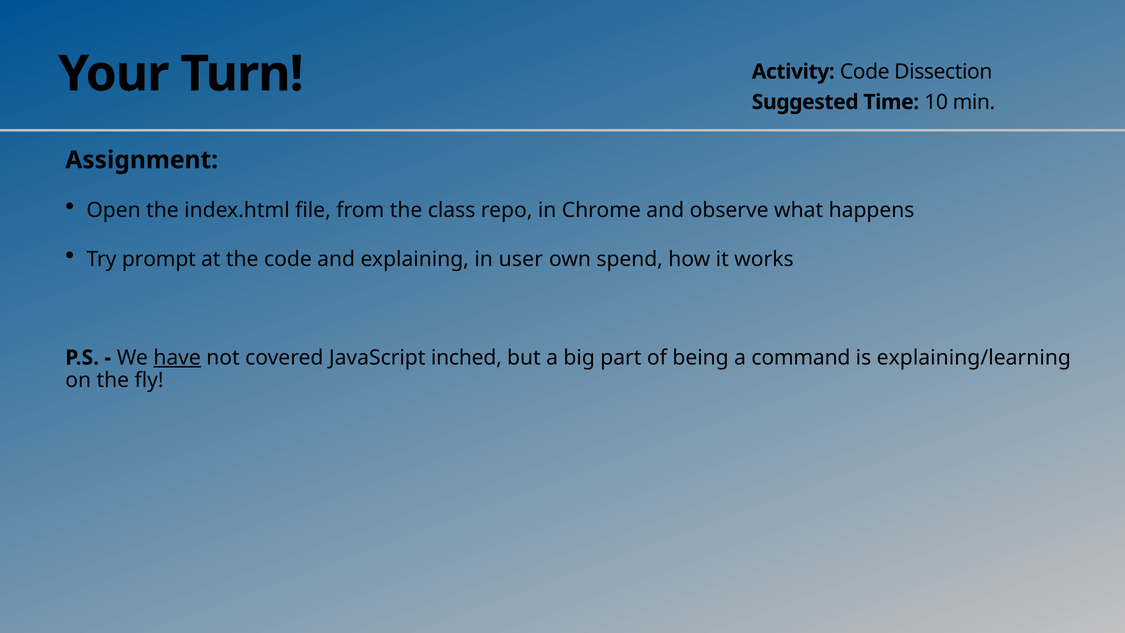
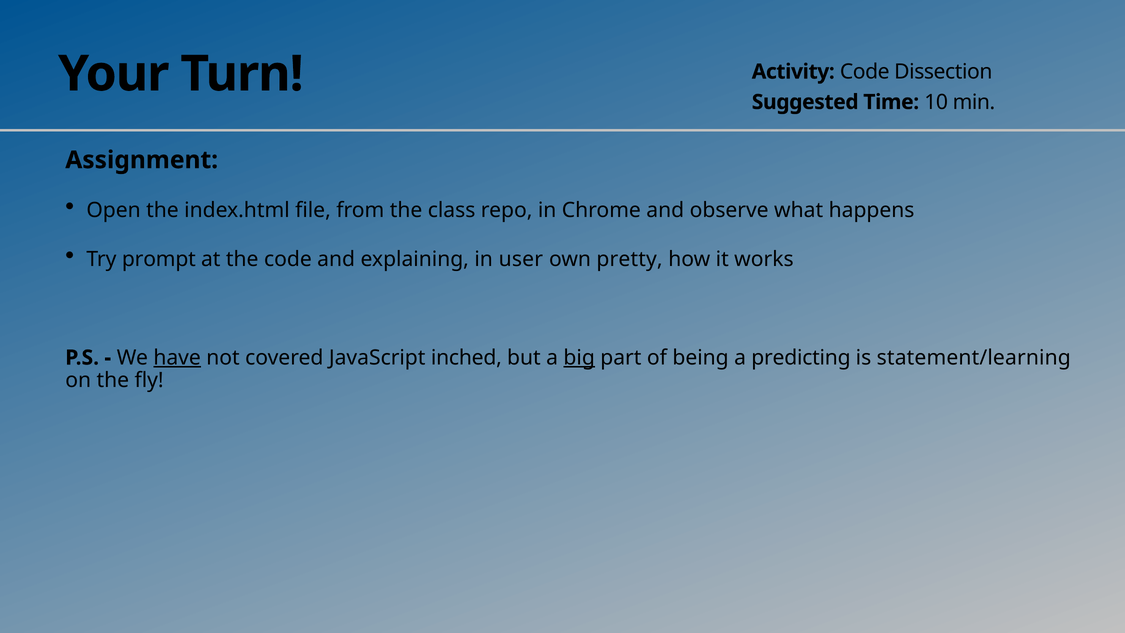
spend: spend -> pretty (630, 259)
big underline: none -> present (579, 358)
command: command -> predicting (801, 358)
explaining/learning: explaining/learning -> statement/learning (974, 358)
